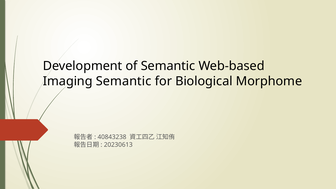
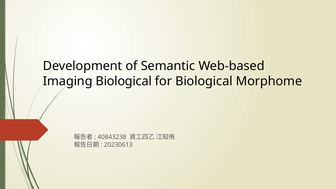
Imaging Semantic: Semantic -> Biological (124, 81)
